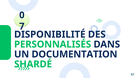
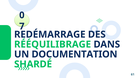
DISPONIBILITÉ: DISPONIBILITÉ -> REDÉMARRAGE (50, 34)
PERSONNALISÉS: PERSONNALISÉS -> RÉÉQUILIBRAGE (53, 44)
